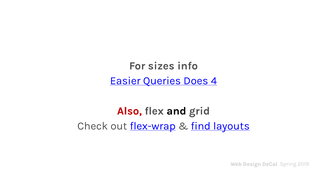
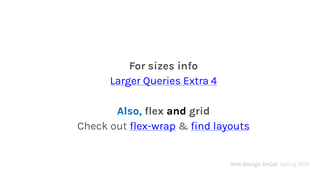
Easier: Easier -> Larger (125, 81)
Does: Does -> Extra (196, 81)
Also colour: red -> blue (129, 111)
